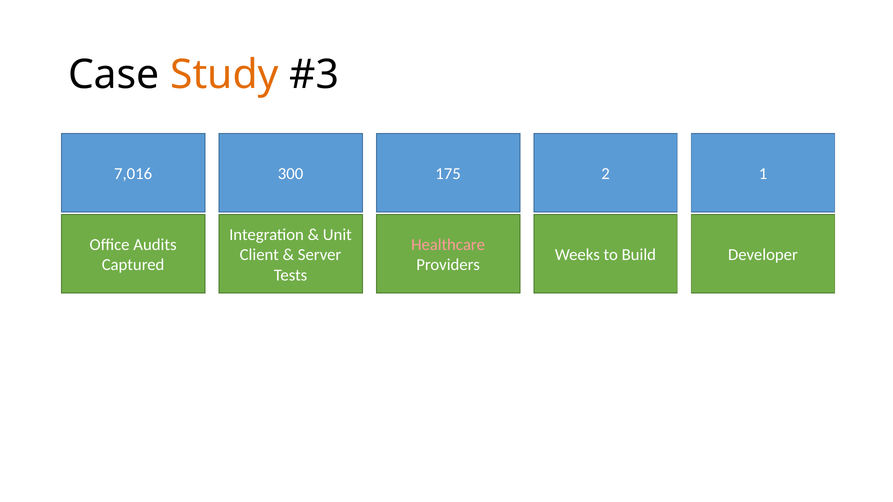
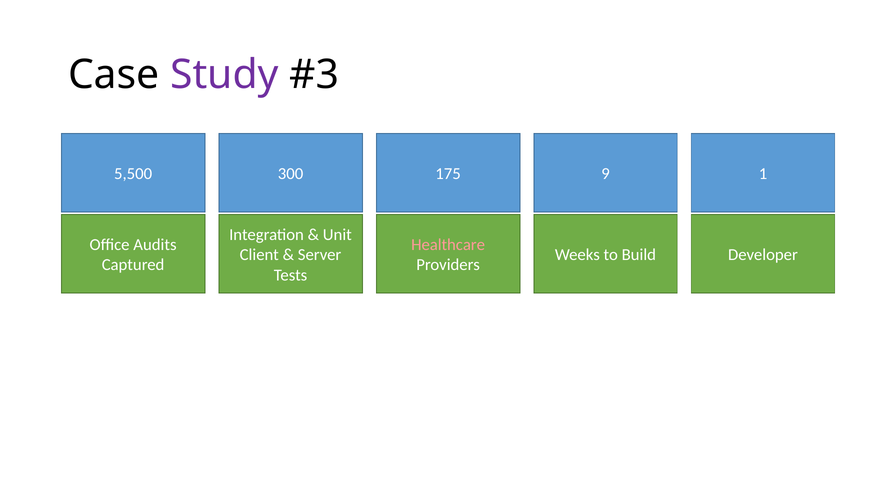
Study colour: orange -> purple (224, 75)
7,016: 7,016 -> 5,500 (133, 174)
2: 2 -> 9 (606, 174)
